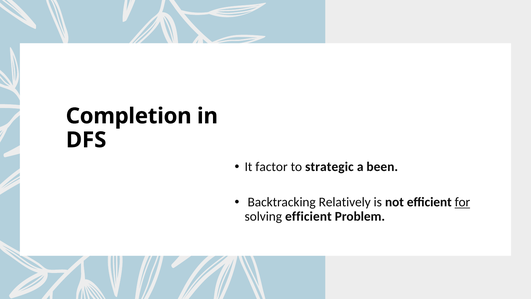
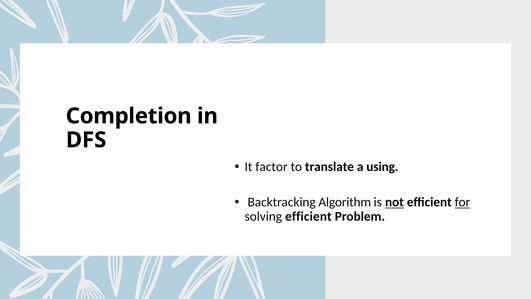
strategic: strategic -> translate (329, 167)
been: been -> using (382, 167)
Relatively: Relatively -> Algorithm (345, 202)
not underline: none -> present (394, 202)
